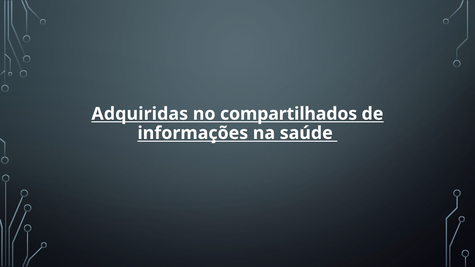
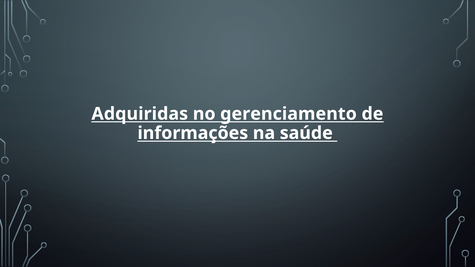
compartilhados: compartilhados -> gerenciamento (288, 114)
